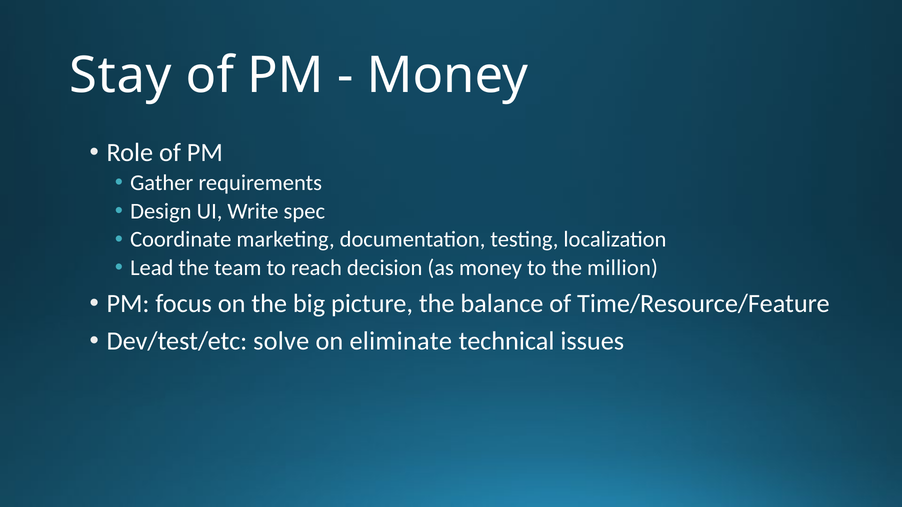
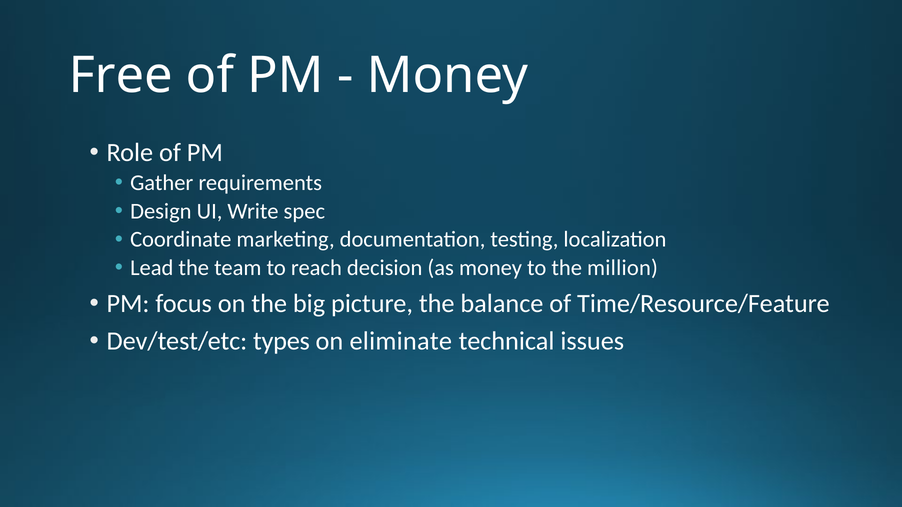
Stay: Stay -> Free (121, 76)
solve: solve -> types (281, 342)
